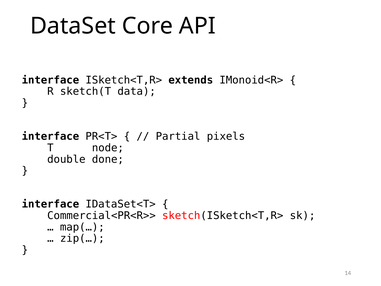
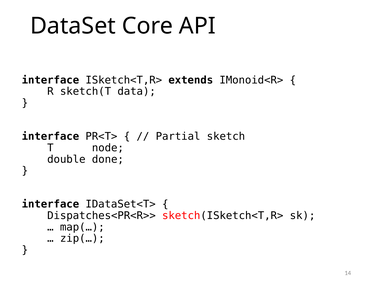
pixels: pixels -> sketch (226, 136)
Commercial<PR<R>>: Commercial<PR<R>> -> Dispatches<PR<R>> (101, 215)
